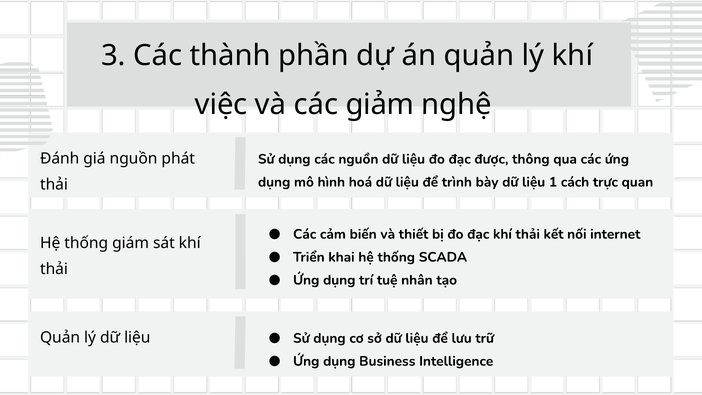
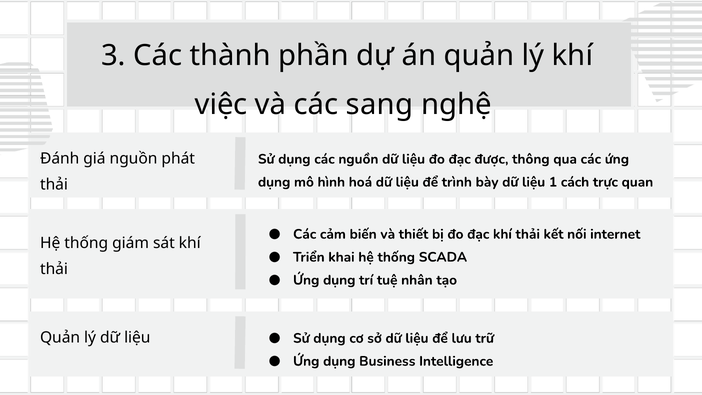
giảm: giảm -> sang (380, 105)
